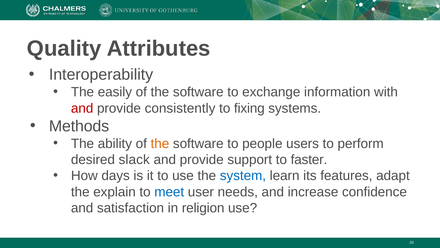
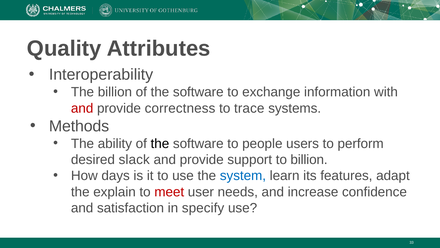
The easily: easily -> billion (115, 92)
consistently: consistently -> correctness (180, 108)
fixing: fixing -> trace (249, 108)
the colour: orange -> black (160, 143)
to faster: faster -> billion (309, 159)
meet colour: blue -> red (169, 192)
religion: religion -> specify (203, 208)
